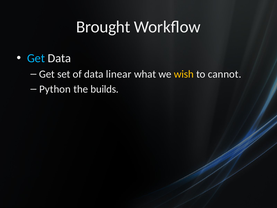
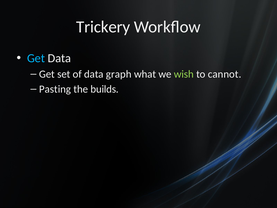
Brought: Brought -> Trickery (103, 27)
linear: linear -> graph (119, 74)
wish colour: yellow -> light green (184, 74)
Python: Python -> Pasting (55, 89)
